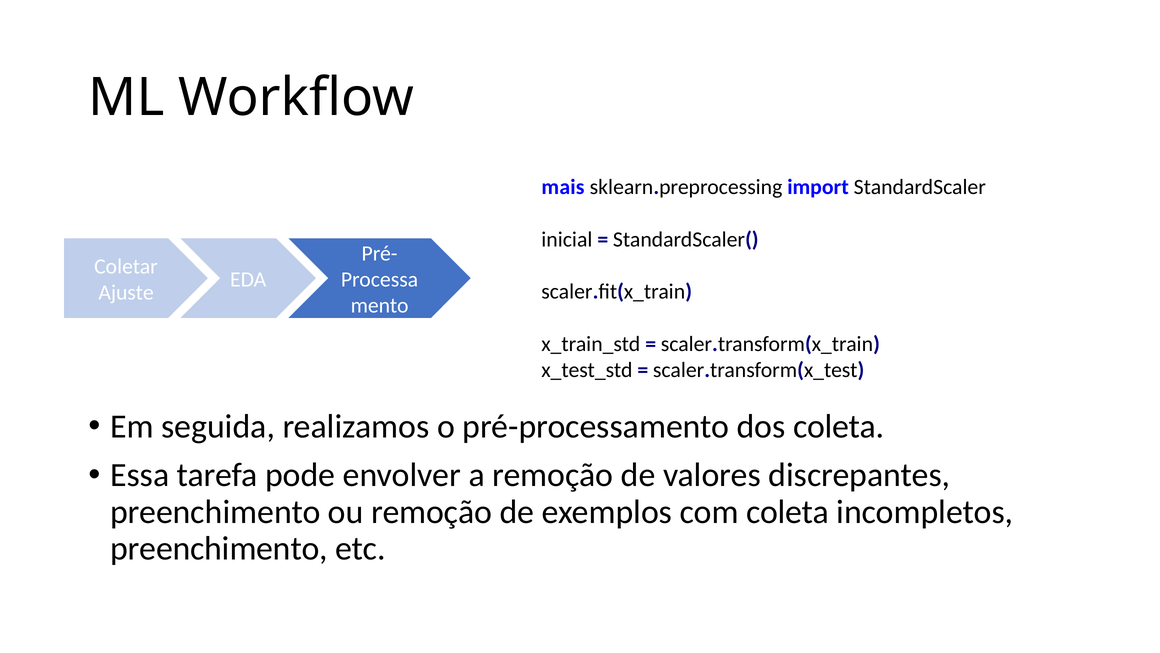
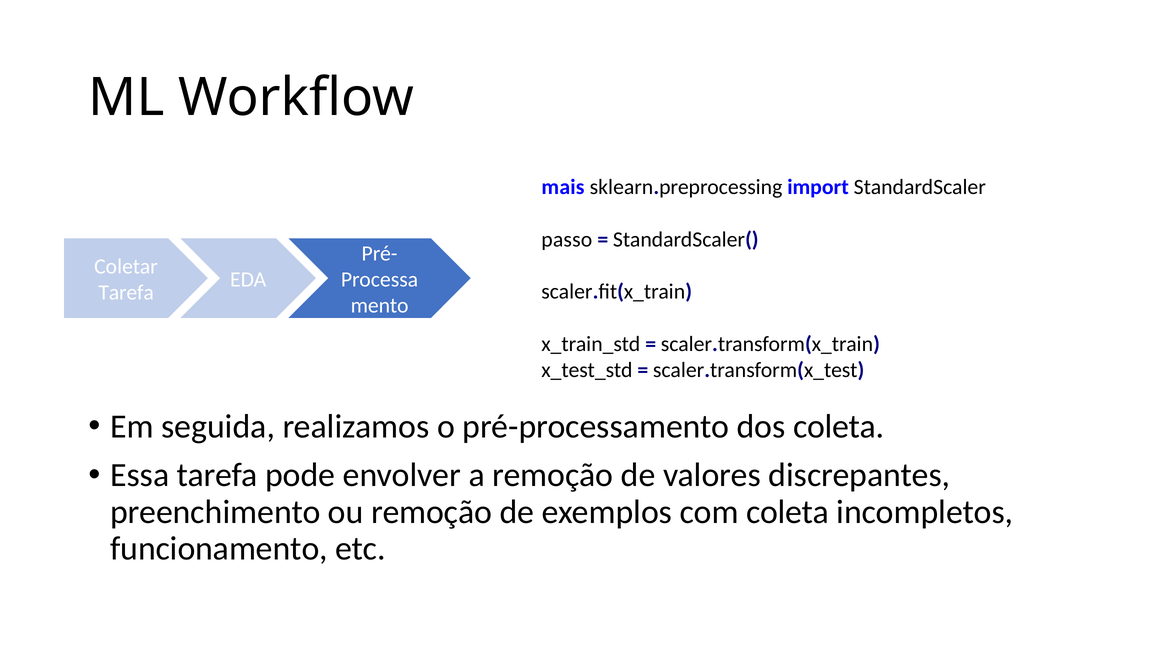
inicial: inicial -> passo (567, 239)
Ajuste: Ajuste -> Tarefa (126, 292)
preenchimento: preenchimento -> funcionamento (219, 548)
